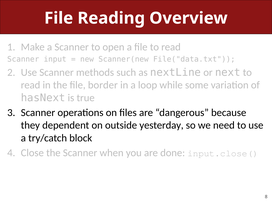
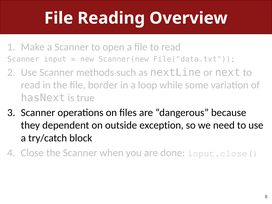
yesterday: yesterday -> exception (162, 125)
